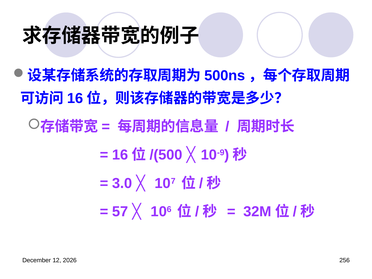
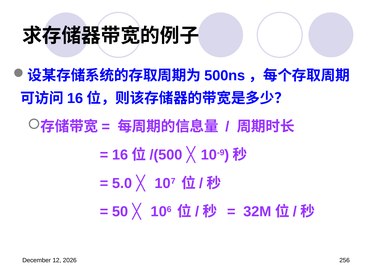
3.0: 3.0 -> 5.0 (122, 183)
57: 57 -> 50 (120, 212)
